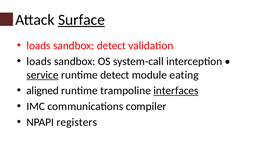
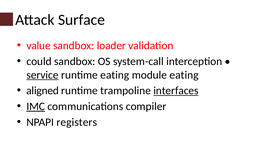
Surface underline: present -> none (81, 20)
loads: loads -> value (39, 46)
sandbox detect: detect -> loader (111, 46)
loads: loads -> could (39, 62)
runtime detect: detect -> eating (115, 75)
IMC underline: none -> present (36, 107)
